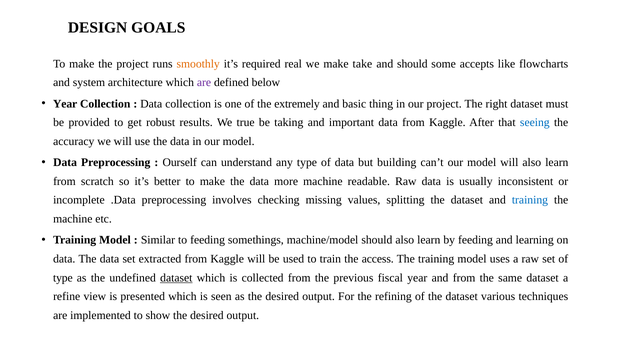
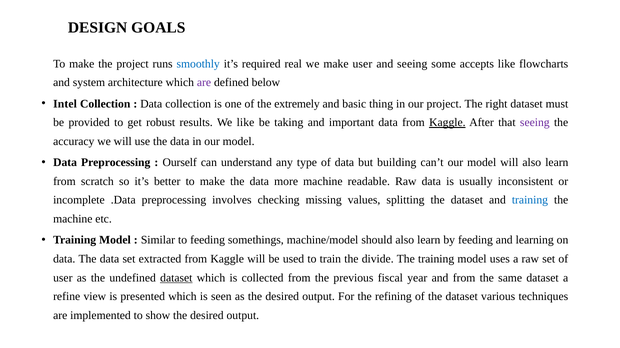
smoothly colour: orange -> blue (198, 64)
make take: take -> user (362, 64)
and should: should -> seeing (412, 64)
Year: Year -> Intel (65, 104)
We true: true -> like (246, 123)
Kaggle underline: none -> present (447, 123)
seeing colour: blue -> purple (535, 123)
access: access -> divide (378, 259)
type: type -> user (63, 278)
